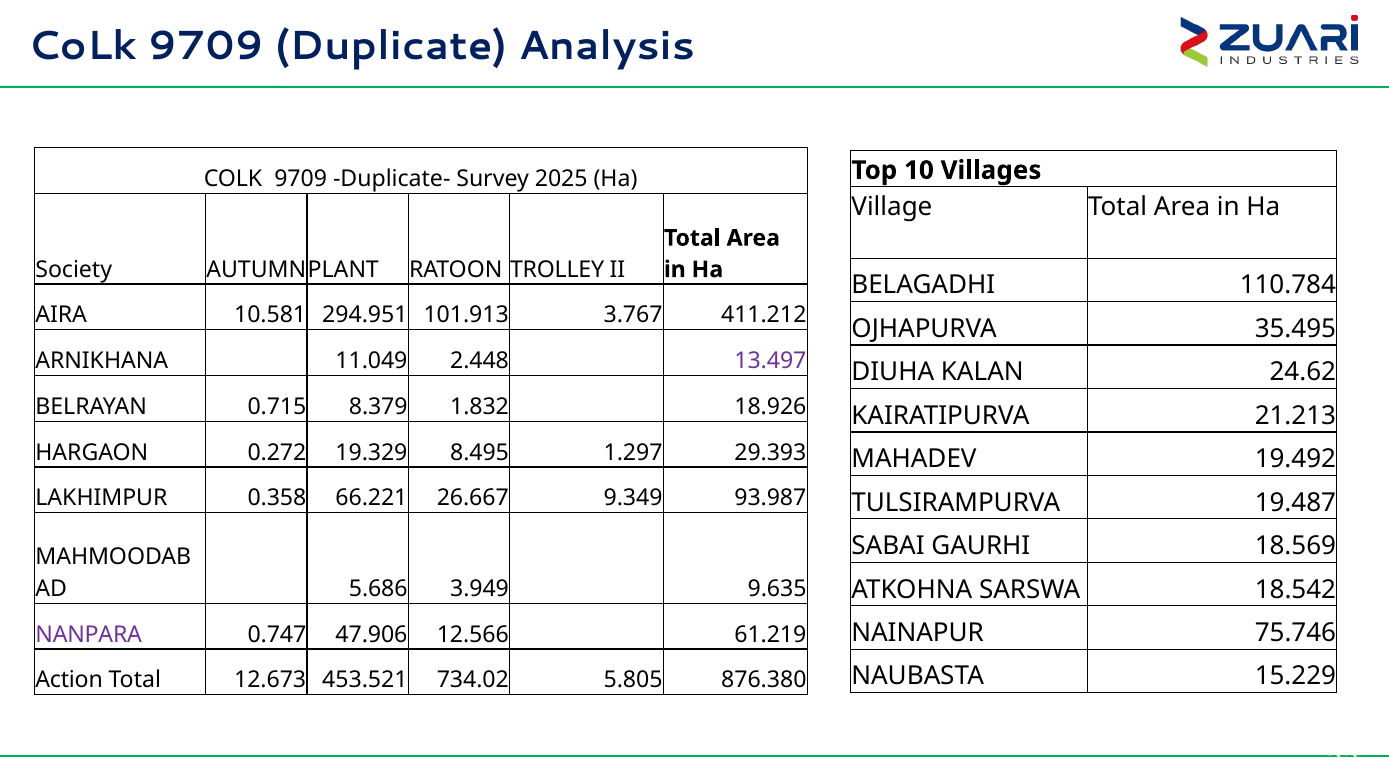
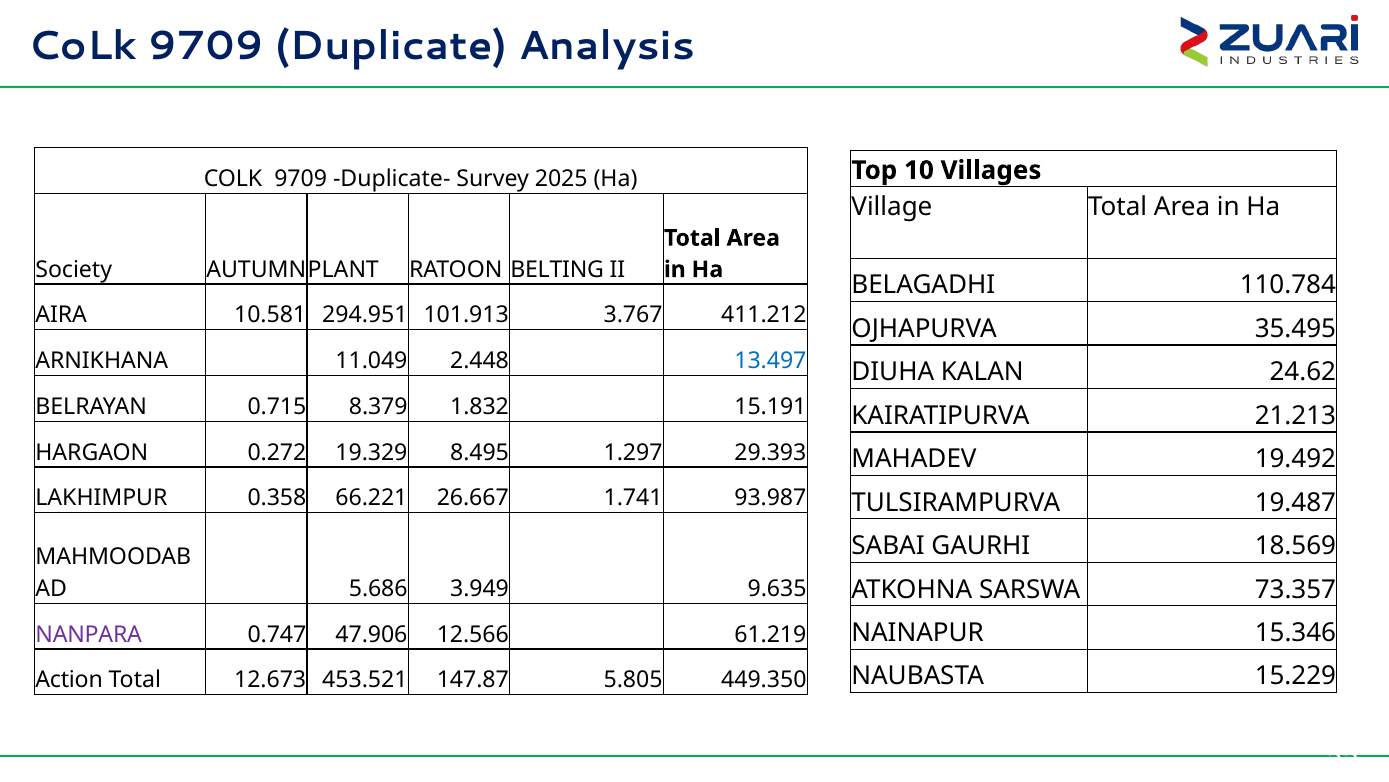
TROLLEY: TROLLEY -> BELTING (557, 269)
13.497 colour: purple -> blue (770, 361)
18.926: 18.926 -> 15.191 (770, 406)
9.349: 9.349 -> 1.741 (633, 498)
18.542: 18.542 -> 73.357 (1295, 589)
75.746: 75.746 -> 15.346 (1295, 632)
734.02: 734.02 -> 147.87 (473, 680)
876.380: 876.380 -> 449.350 (764, 680)
